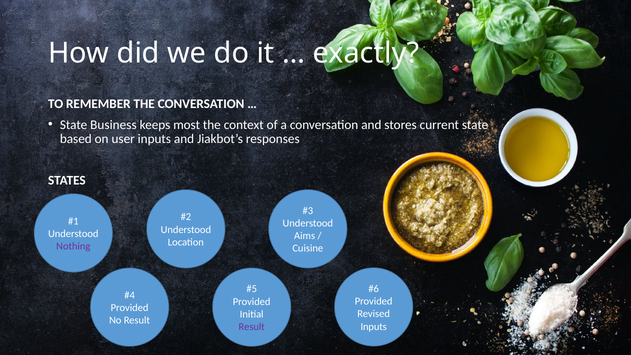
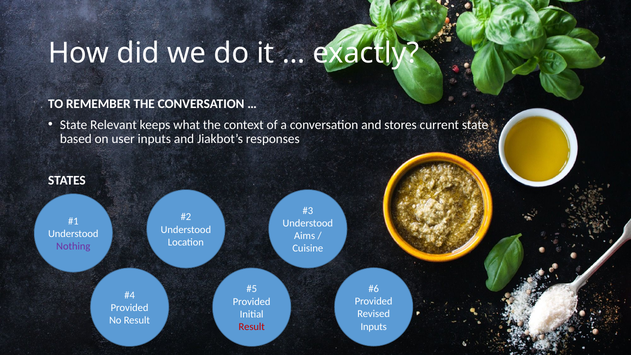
Business: Business -> Relevant (113, 125)
most: most -> what (187, 125)
Result colour: purple -> red (252, 327)
